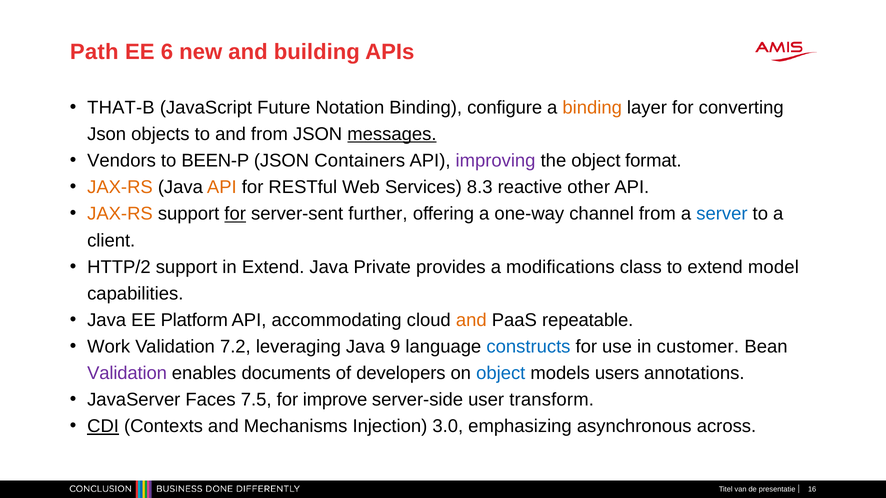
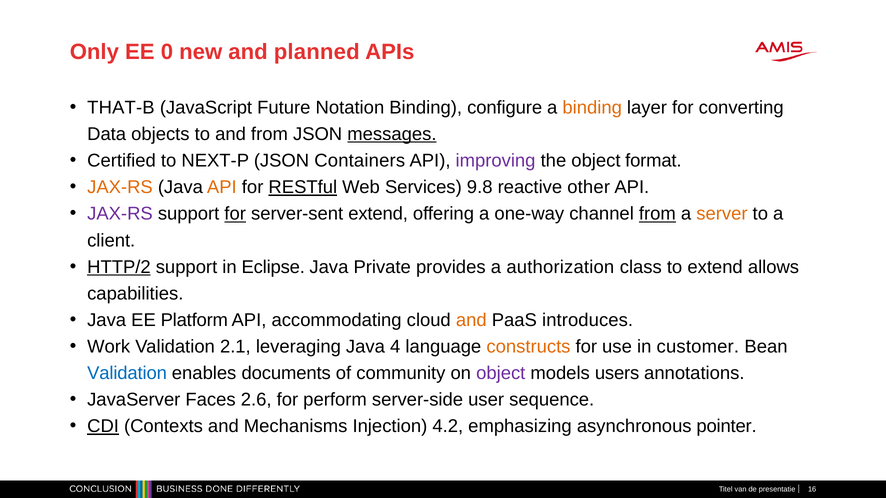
Path: Path -> Only (94, 52)
6: 6 -> 0 (167, 52)
building: building -> planned (317, 52)
Json: Json -> Data (107, 134)
Vendors: Vendors -> Certified (122, 161)
BEEN-P: BEEN-P -> NEXT-P (215, 161)
RESTful underline: none -> present (303, 187)
8.3: 8.3 -> 9.8 (480, 187)
JAX-RS colour: orange -> purple (120, 214)
server-sent further: further -> extend (378, 214)
from underline: none -> present (657, 214)
server colour: blue -> orange (722, 214)
HTTP/2 underline: none -> present (119, 267)
in Extend: Extend -> Eclipse (273, 267)
modifications: modifications -> authorization (560, 267)
model: model -> allows (773, 267)
repeatable: repeatable -> introduces (588, 320)
7.2: 7.2 -> 2.1 (235, 347)
9: 9 -> 4 (395, 347)
constructs colour: blue -> orange (528, 347)
Validation colour: purple -> blue (127, 374)
developers: developers -> community (401, 374)
object colour: blue -> purple (501, 374)
7.5: 7.5 -> 2.6 (256, 400)
improve: improve -> perform (335, 400)
transform: transform -> sequence (552, 400)
3.0: 3.0 -> 4.2 (448, 427)
across: across -> pointer (727, 427)
